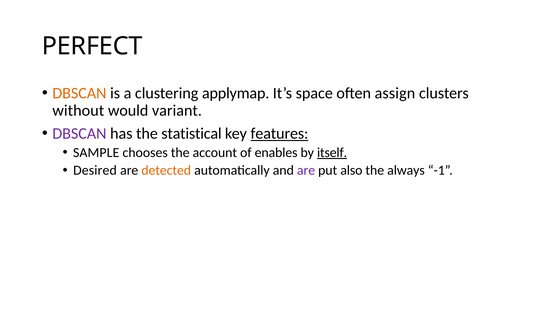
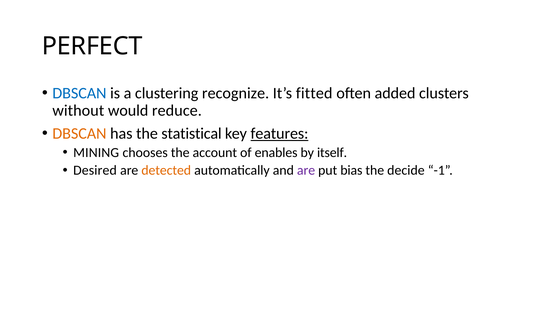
DBSCAN colour: orange -> blue (79, 93)
applymap: applymap -> recognize (236, 93)
space: space -> fitted (314, 93)
assign: assign -> added (395, 93)
variant: variant -> reduce (177, 111)
DBSCAN colour: purple -> orange (79, 134)
SAMPLE: SAMPLE -> MINING (96, 153)
itself underline: present -> none (332, 153)
also: also -> bias (351, 170)
always: always -> decide (406, 170)
